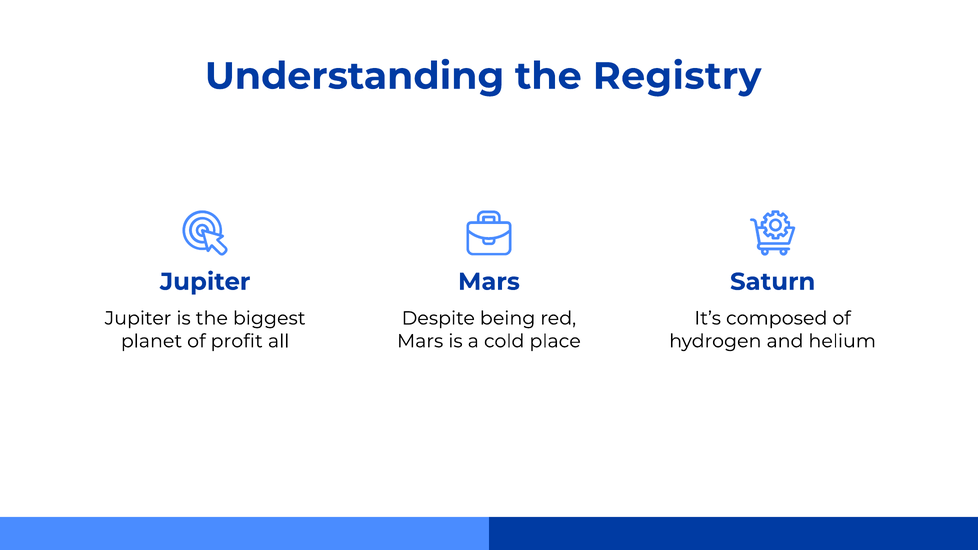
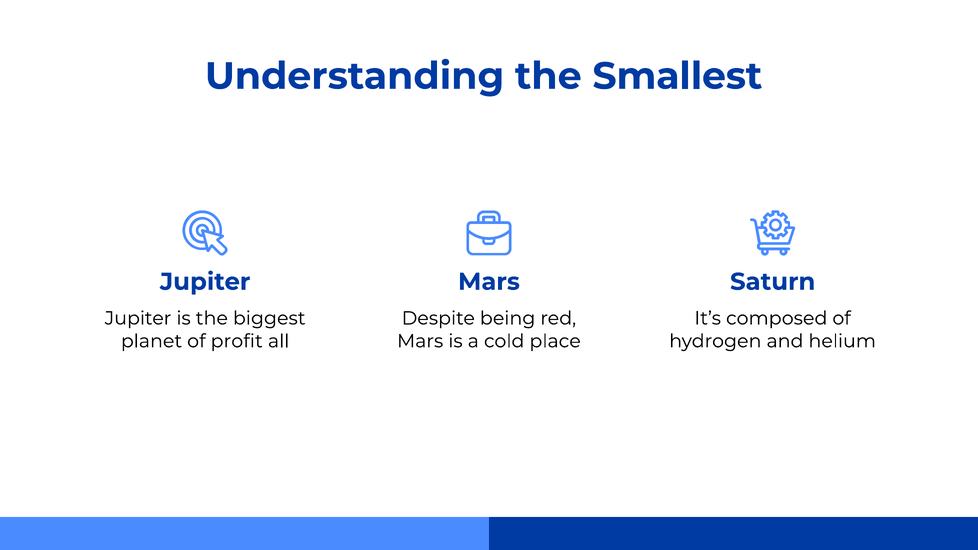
Registry: Registry -> Smallest (677, 76)
